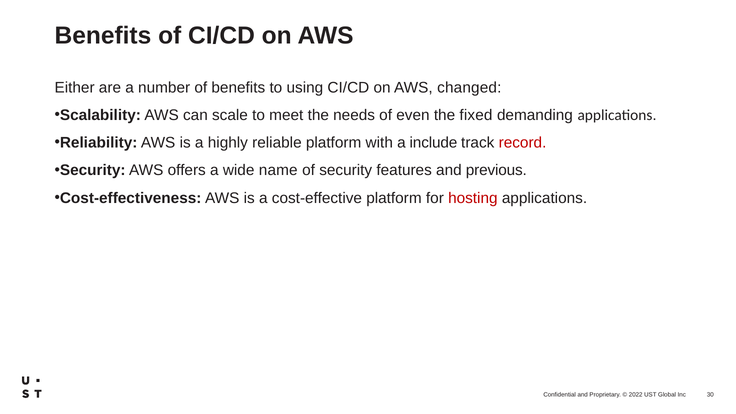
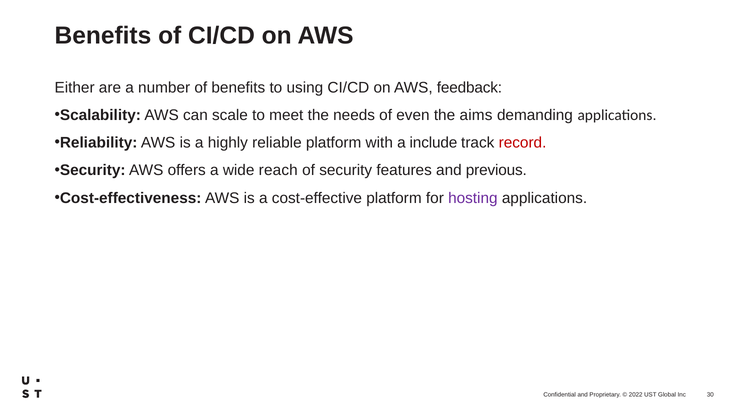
changed: changed -> feedback (469, 88)
fixed: fixed -> aims (476, 115)
name: name -> reach (278, 170)
hosting colour: red -> purple (473, 198)
